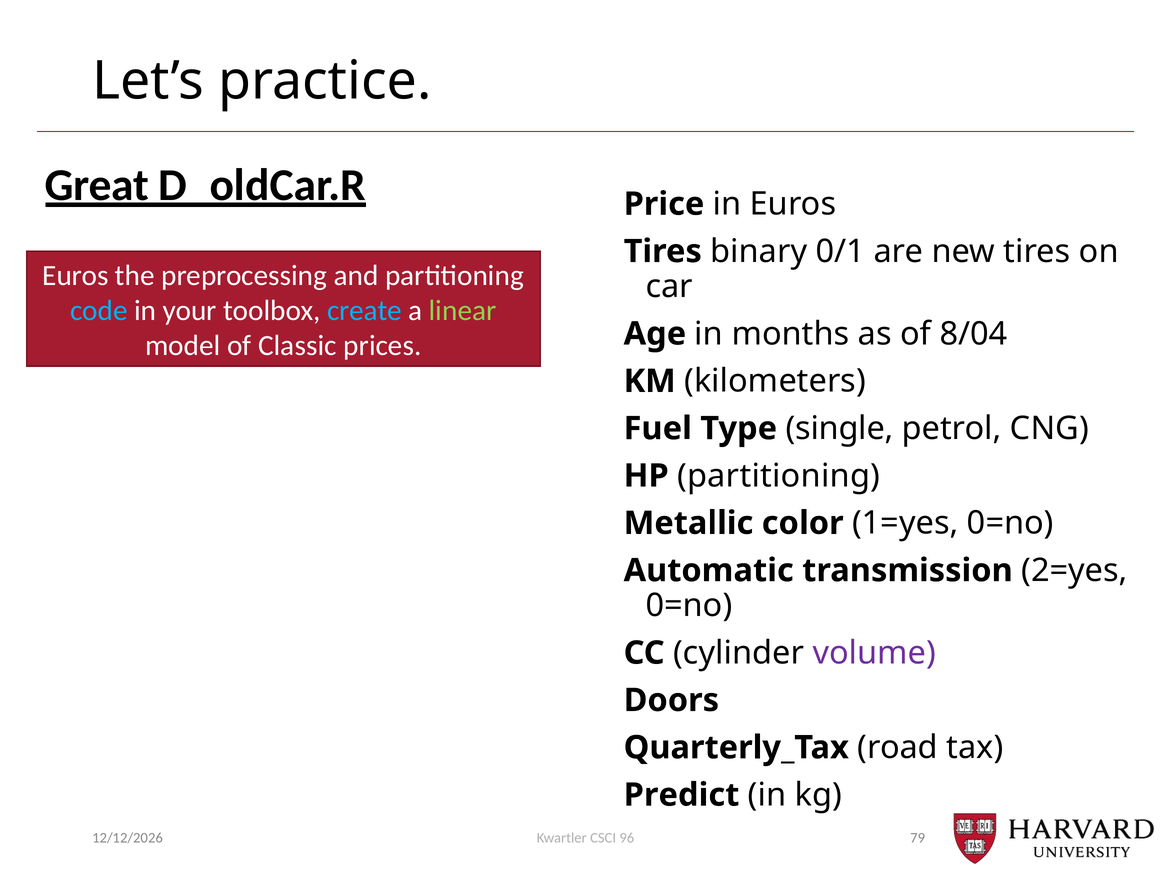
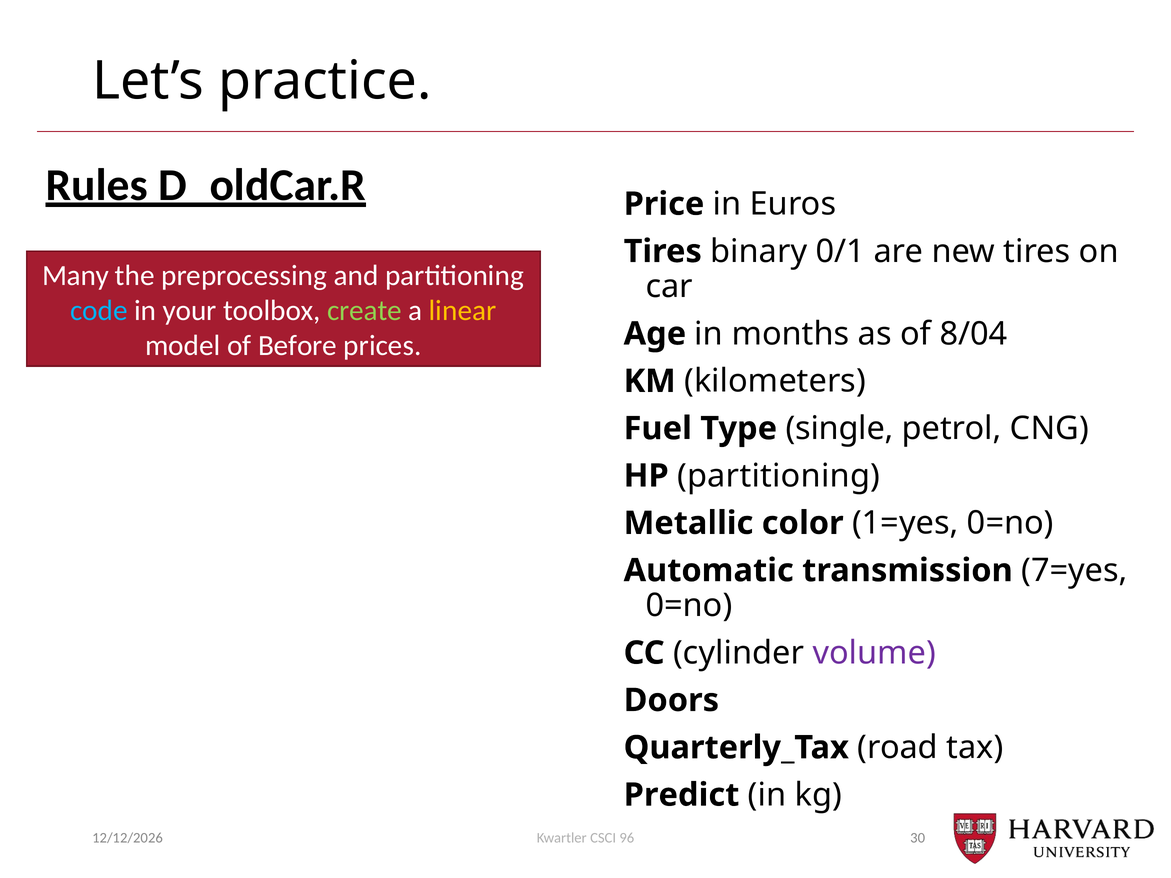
Great: Great -> Rules (97, 185)
Euros: Euros -> Many (76, 276)
create colour: light blue -> light green (364, 311)
linear colour: light green -> yellow (463, 311)
Classic: Classic -> Before (298, 346)
2=yes: 2=yes -> 7=yes (1075, 571)
79: 79 -> 30 (918, 838)
